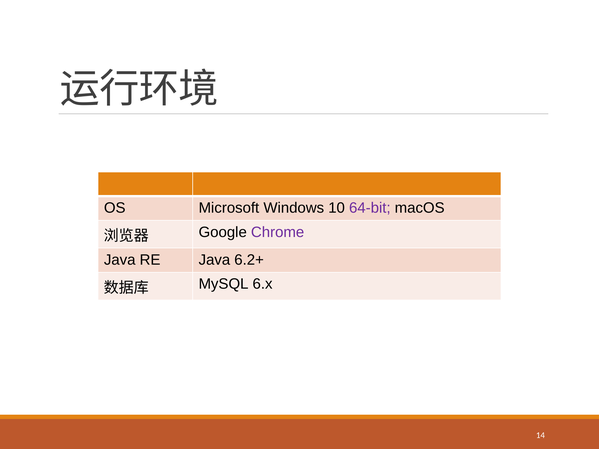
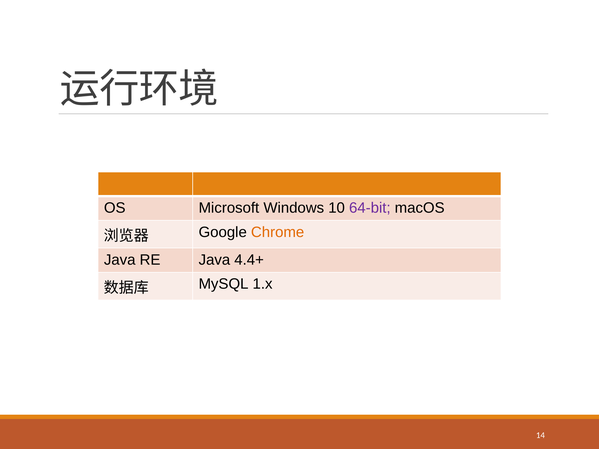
Chrome colour: purple -> orange (278, 232)
6.2+: 6.2+ -> 4.4+ (249, 260)
6.x: 6.x -> 1.x (263, 284)
